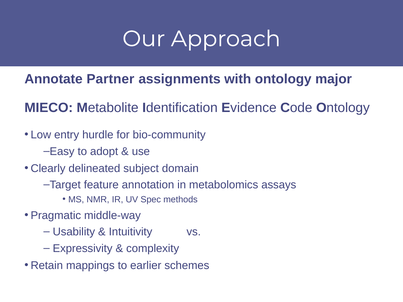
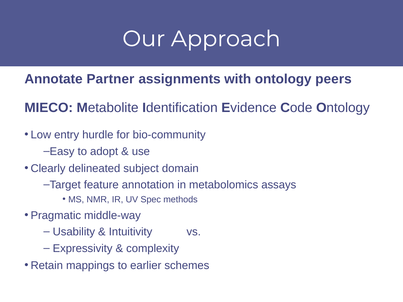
major: major -> peers (333, 79)
